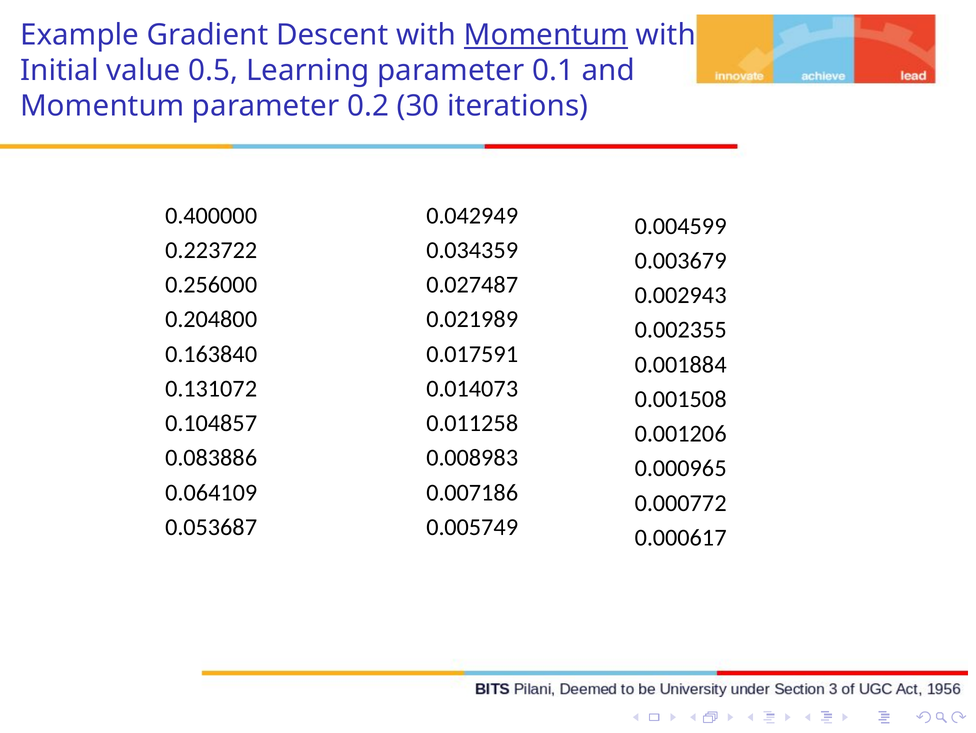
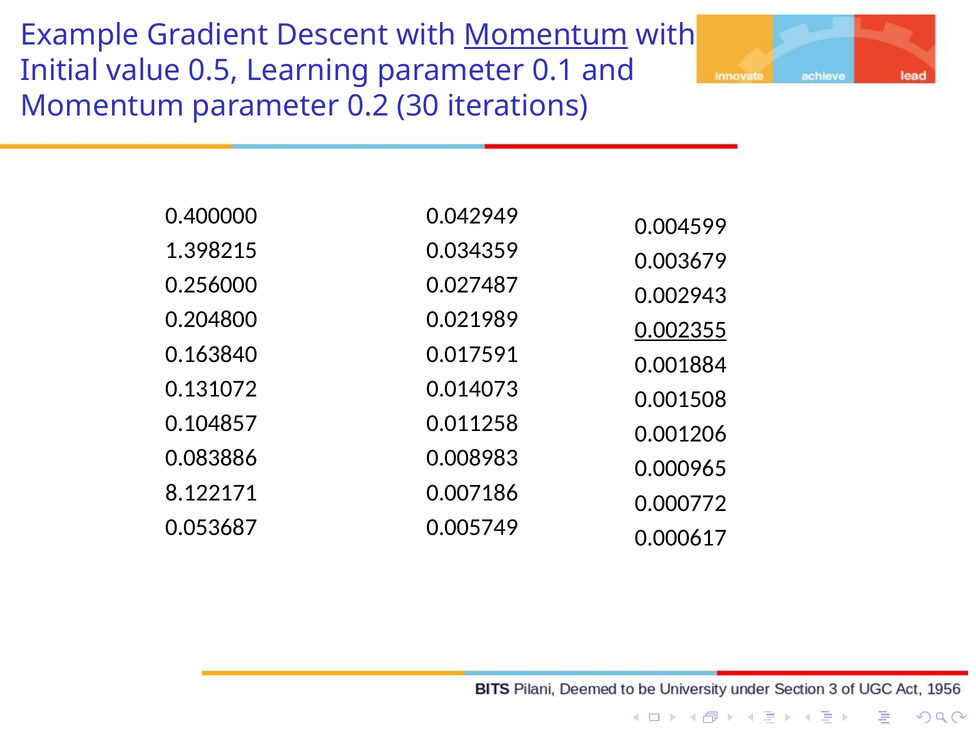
0.223722: 0.223722 -> 1.398215 (211, 250)
0.002355 underline: none -> present (681, 330)
0.064109: 0.064109 -> 8.122171 (211, 492)
